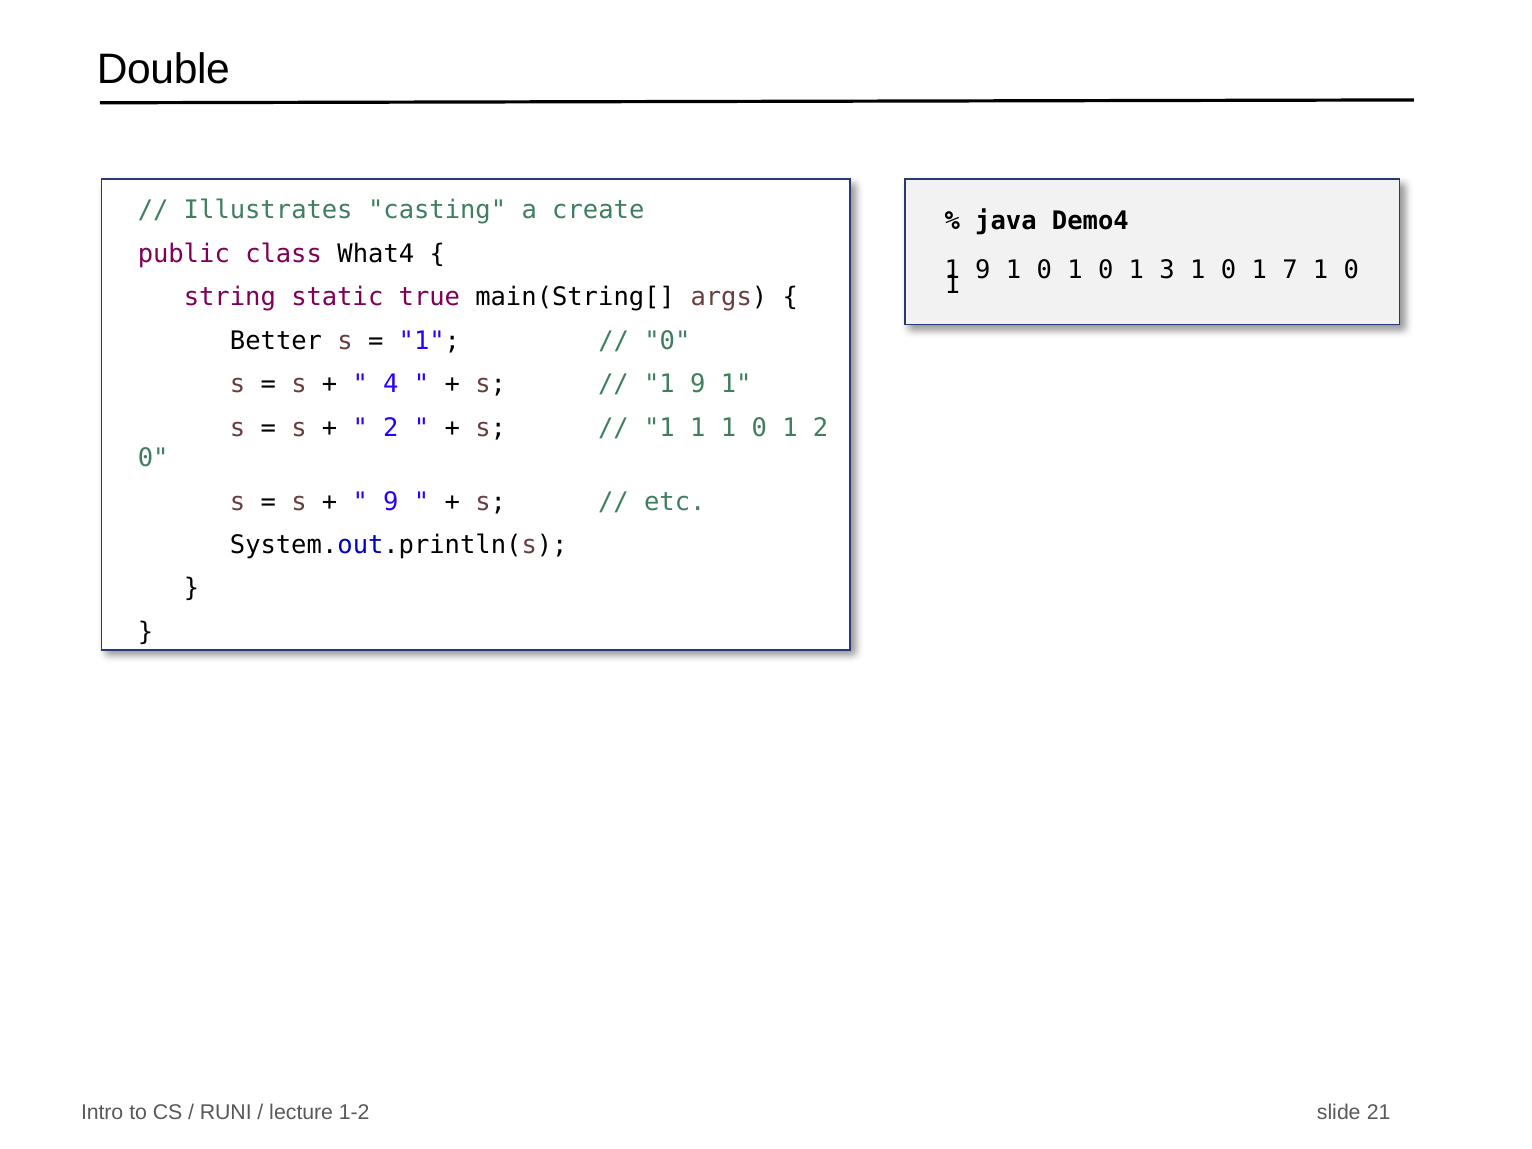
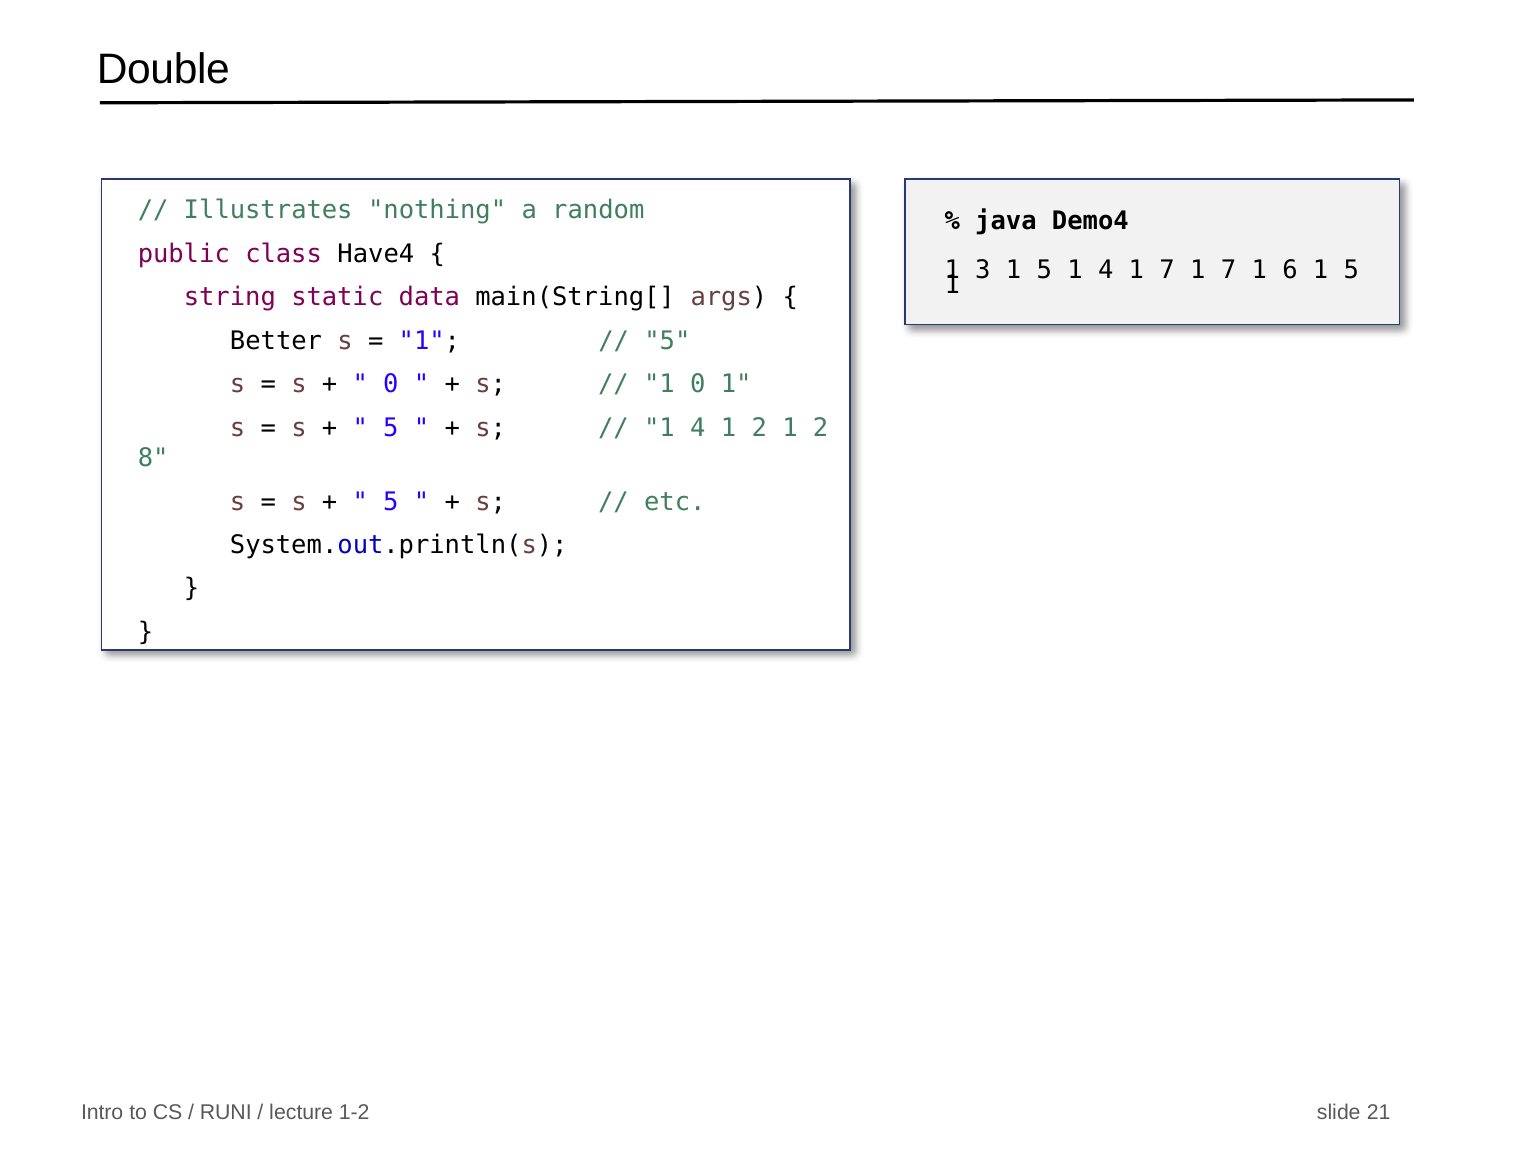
casting: casting -> nothing (437, 210)
create: create -> random (598, 210)
What4: What4 -> Have4 (376, 254)
9: 9 -> 3 (983, 270)
0: 0 -> 5 (1044, 270)
0: 0 -> 4 (1106, 270)
3: 3 -> 7 (1167, 270)
0: 0 -> 7 (1229, 270)
7: 7 -> 6 (1290, 270)
0: 0 -> 5 (1351, 270)
true: true -> data (429, 297)
0: 0 -> 5 (667, 341)
4: 4 -> 0 (391, 384)
9: 9 -> 0 (698, 384)
2: 2 -> 5 (391, 428)
1: 1 -> 4 (698, 428)
0: 0 -> 2 (759, 428)
0: 0 -> 8 (153, 458)
9: 9 -> 5 (391, 502)
